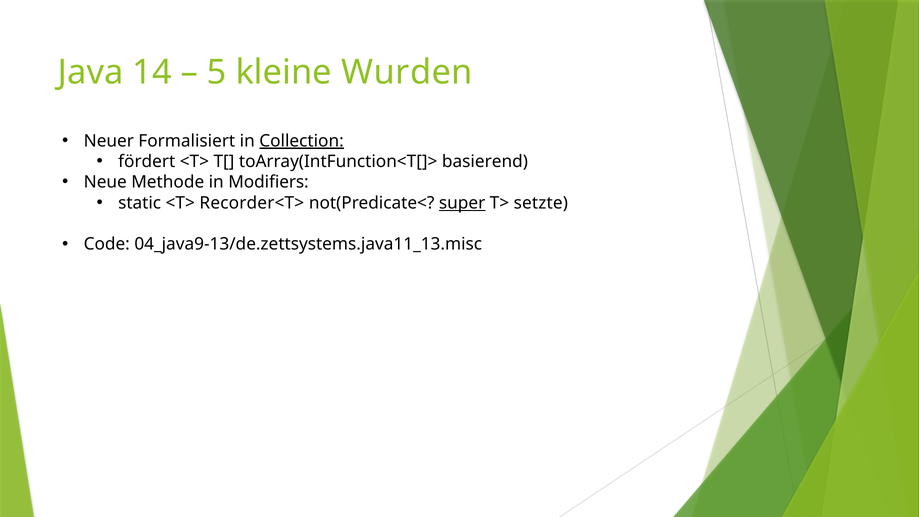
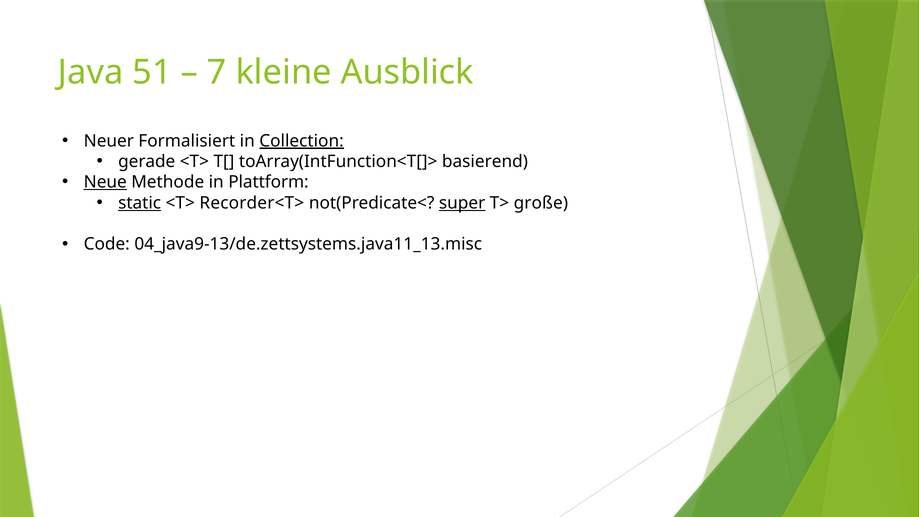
14: 14 -> 51 (152, 72)
5: 5 -> 7 (217, 72)
Wurden: Wurden -> Ausblick (407, 72)
fördert: fördert -> gerade (147, 161)
Neue underline: none -> present (105, 182)
Modifiers: Modifiers -> Plattform (268, 182)
static underline: none -> present (140, 203)
setzte: setzte -> große (541, 203)
